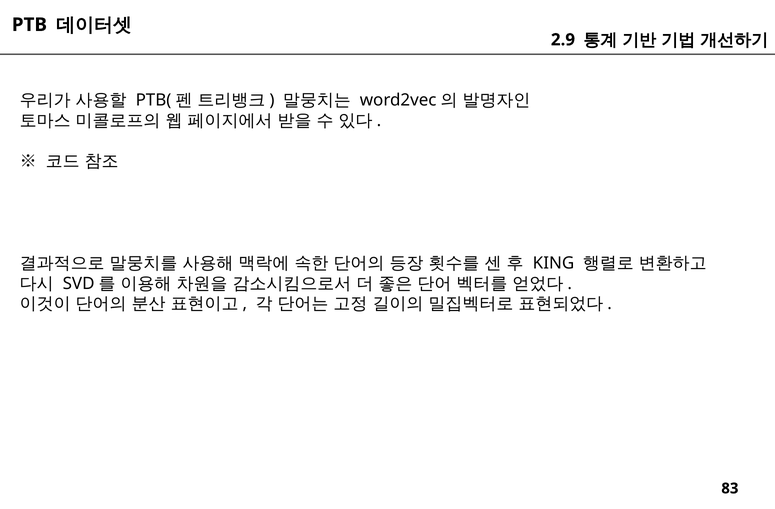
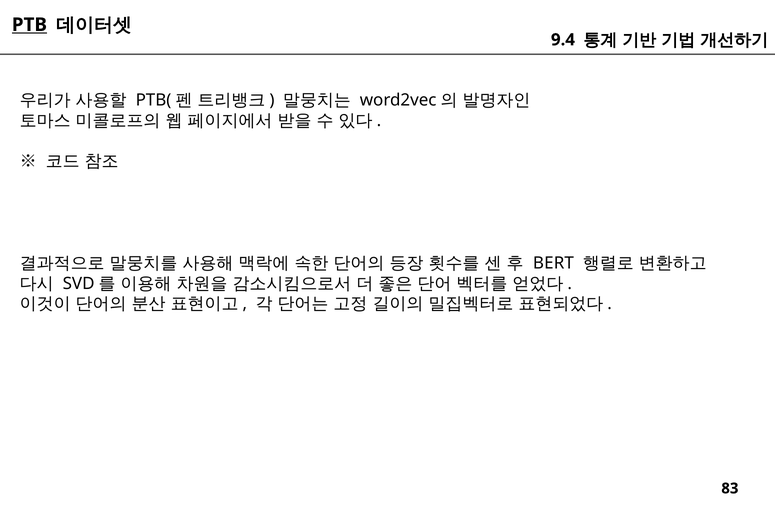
PTB underline: none -> present (29, 25)
2.9: 2.9 -> 9.4 (563, 40)
KING: KING -> BERT (553, 263)
